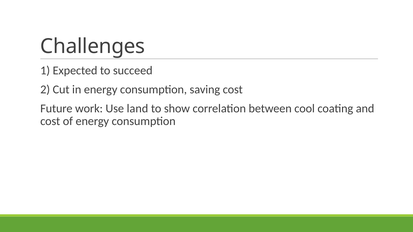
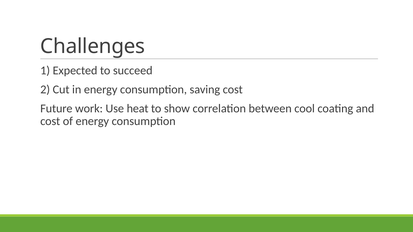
land: land -> heat (138, 109)
